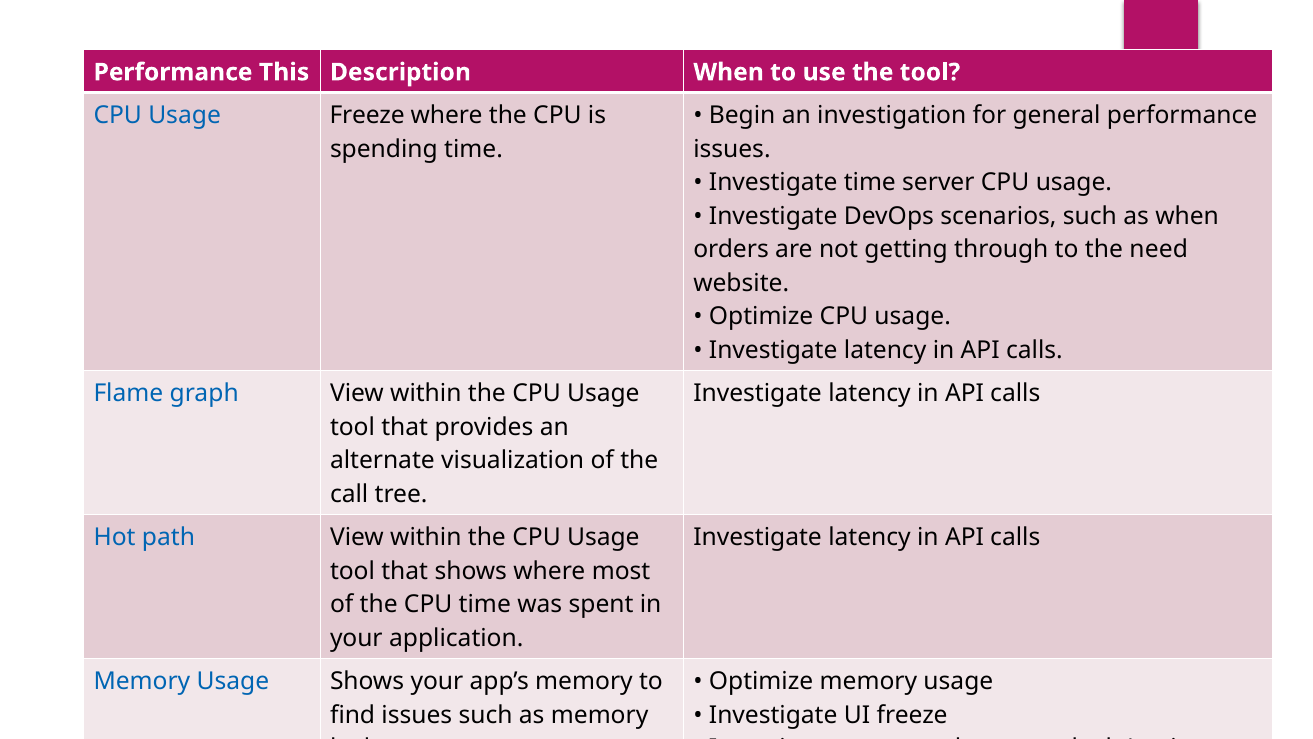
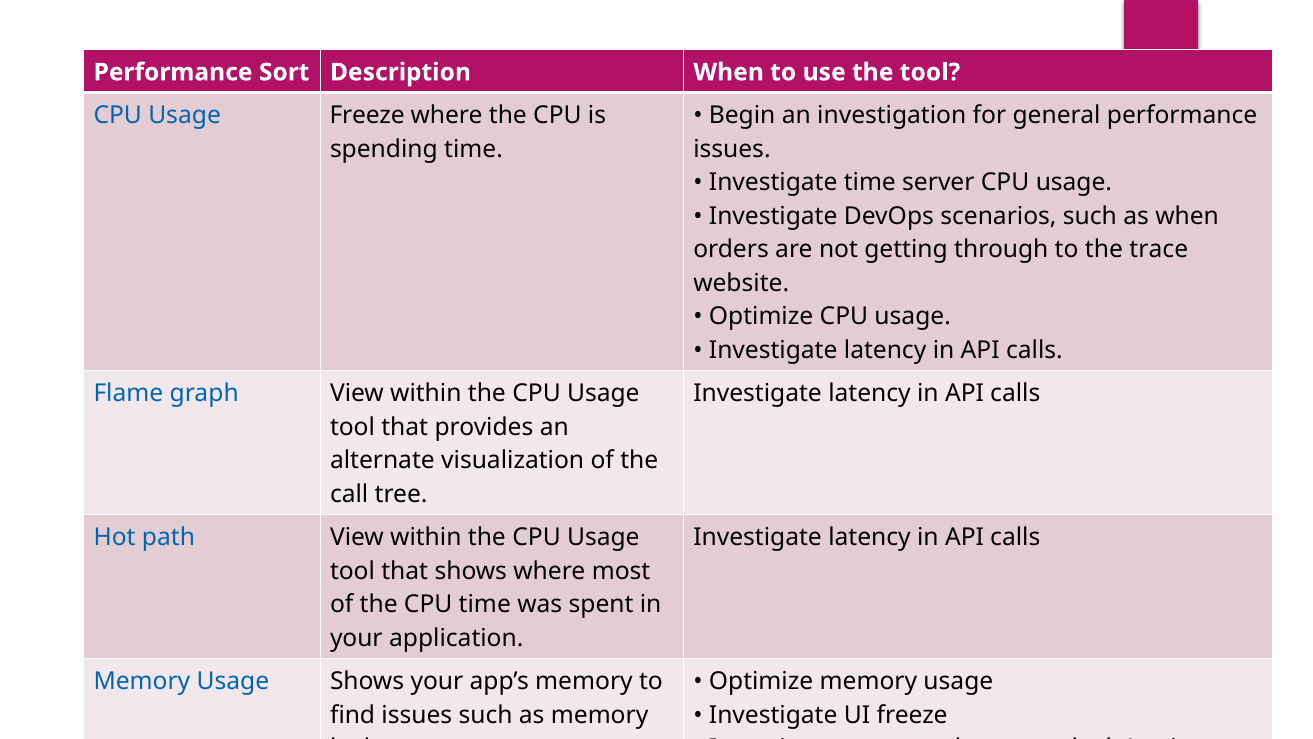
This: This -> Sort (284, 72)
need: need -> trace (1159, 250)
